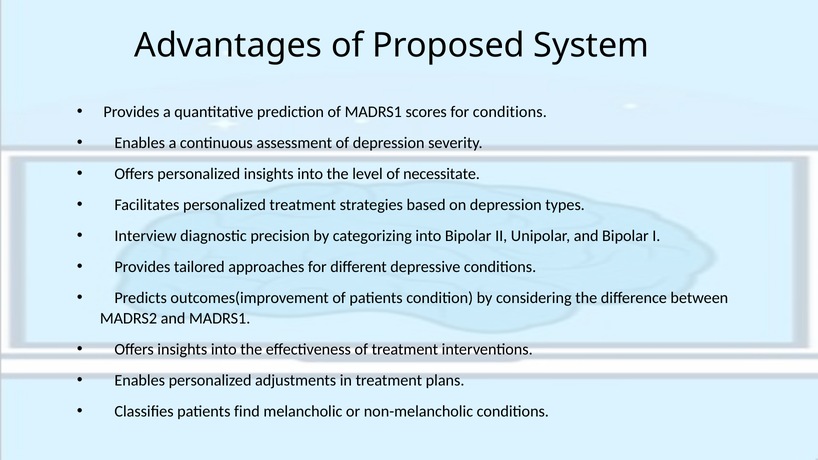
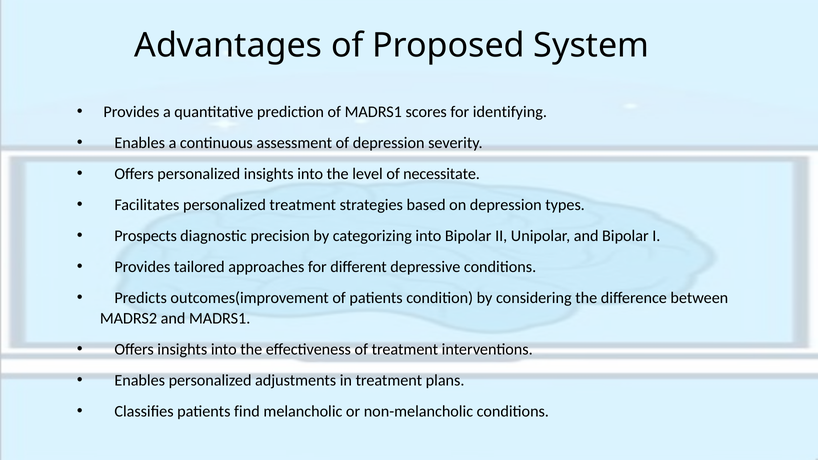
for conditions: conditions -> identifying (510, 112)
Interview: Interview -> Prospects (146, 236)
